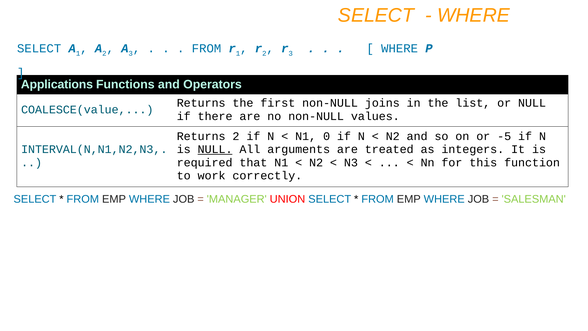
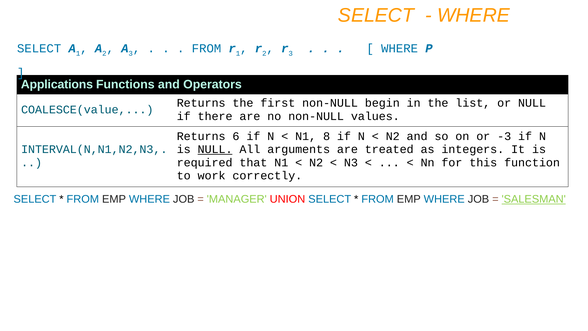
joins: joins -> begin (382, 103)
Returns 2: 2 -> 6 (236, 136)
0: 0 -> 8 (327, 136)
-5: -5 -> -3 (504, 136)
SALESMAN underline: none -> present (534, 199)
